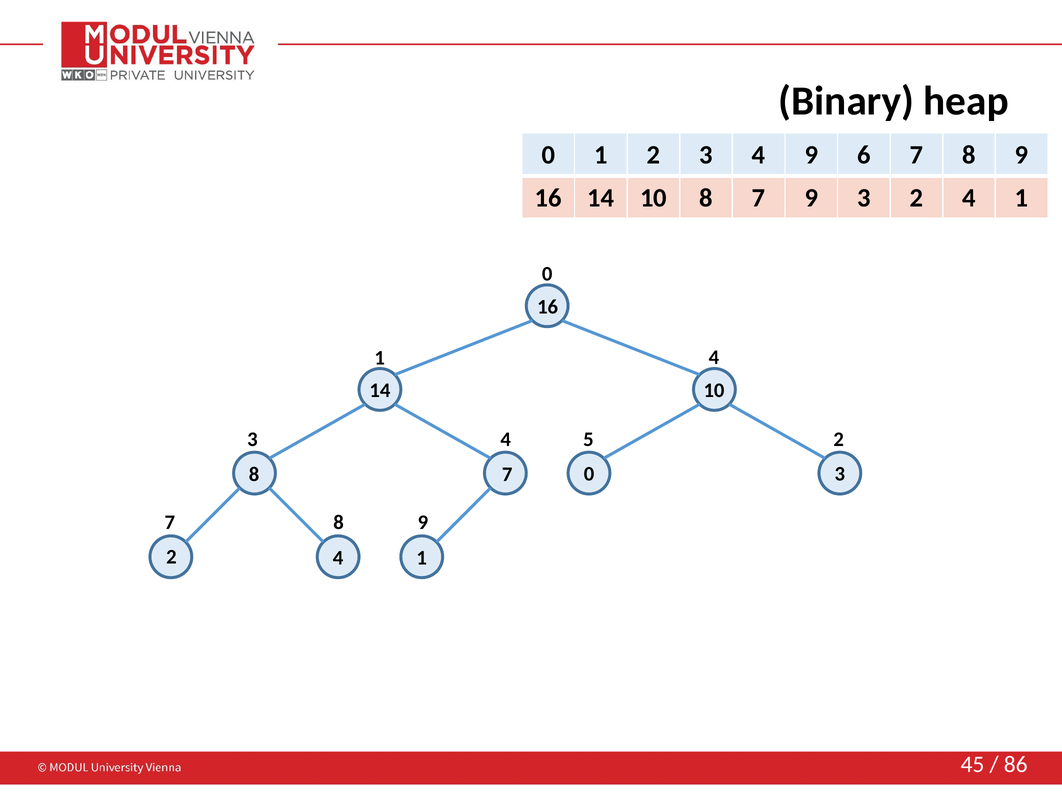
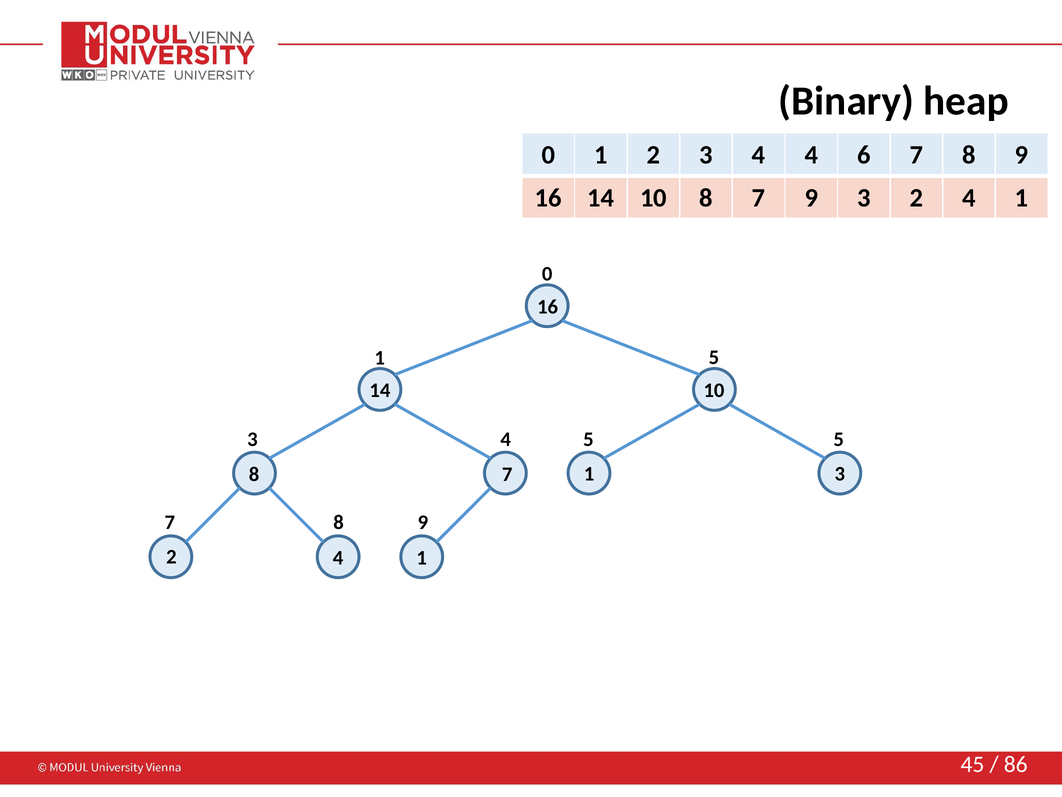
4 9: 9 -> 4 (811, 155)
1 4: 4 -> 5 (714, 357)
5 2: 2 -> 5 (839, 439)
7 0: 0 -> 1 (589, 473)
